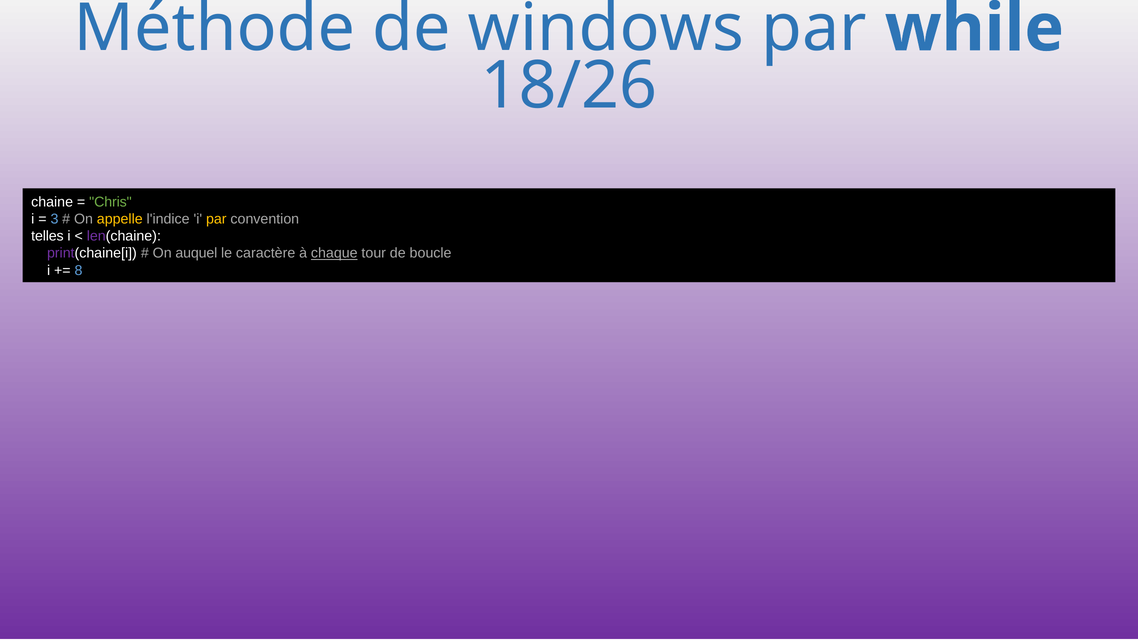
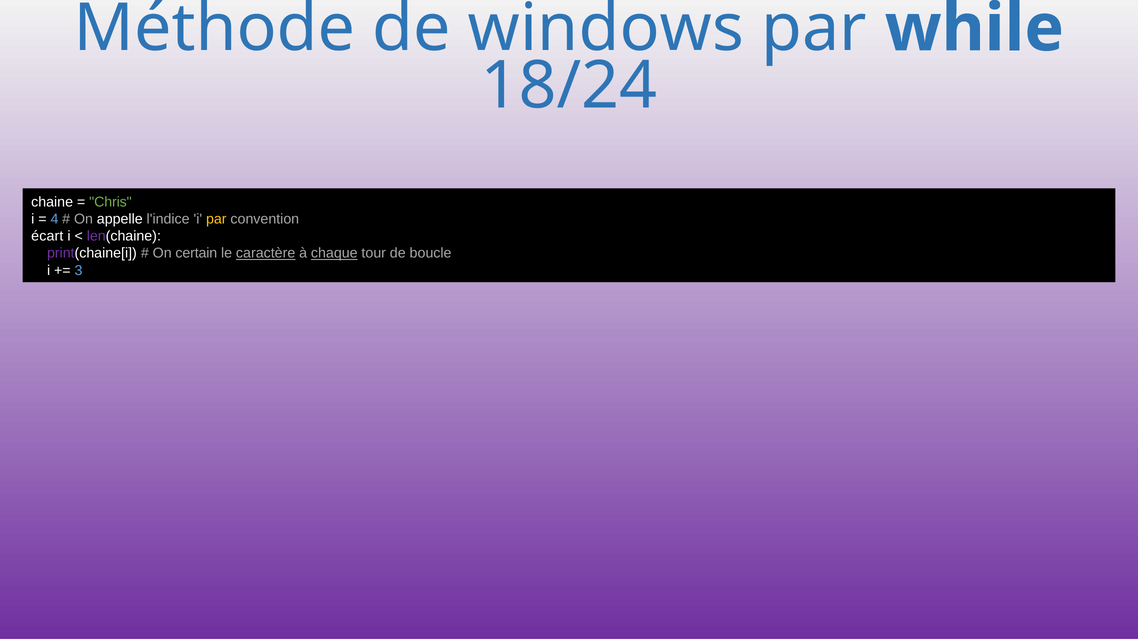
18/26: 18/26 -> 18/24 (569, 86)
3: 3 -> 4 (55, 219)
appelle colour: yellow -> white (120, 219)
telles: telles -> écart (47, 236)
auquel: auquel -> certain (196, 253)
caractère underline: none -> present (266, 253)
8: 8 -> 3 (79, 270)
